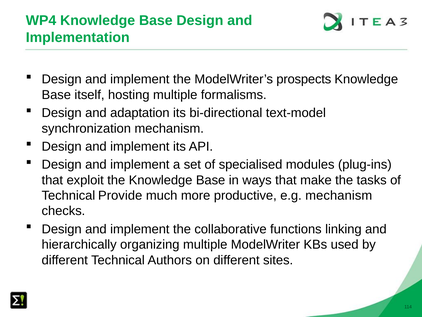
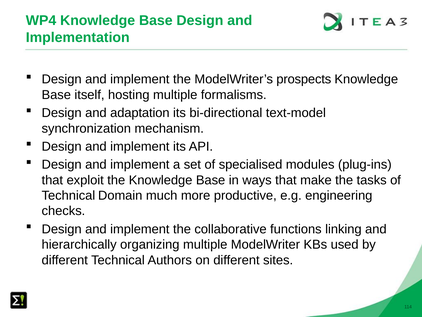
Provide: Provide -> Domain (120, 195)
e.g mechanism: mechanism -> engineering (339, 195)
